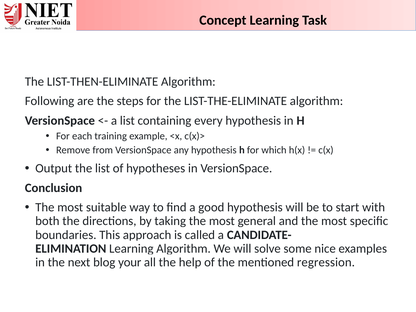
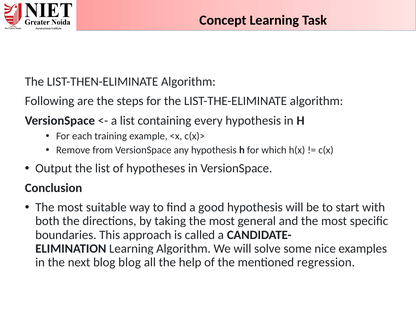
blog your: your -> blog (130, 262)
